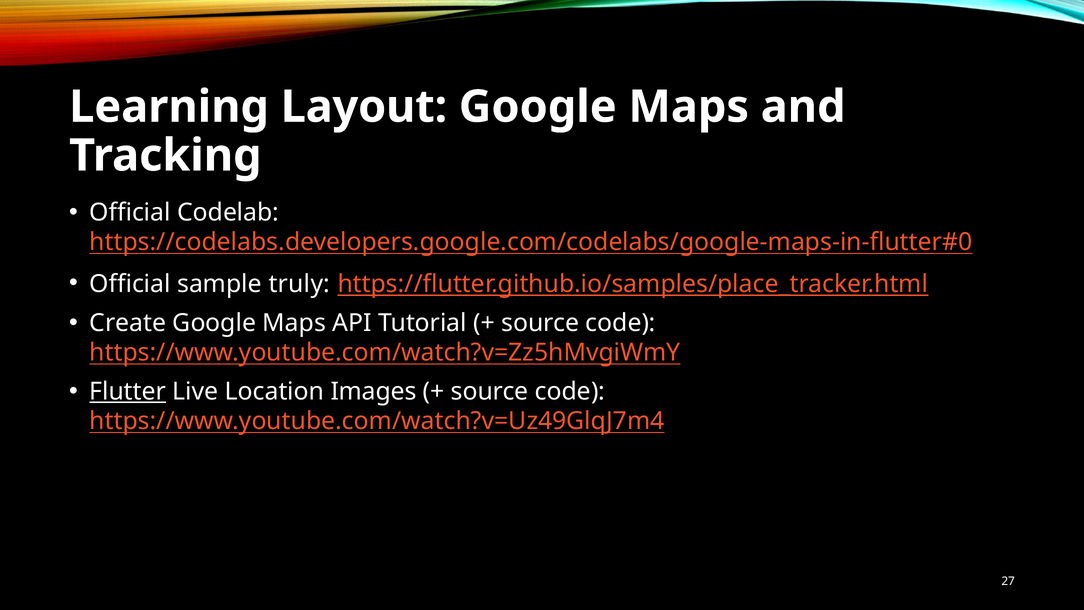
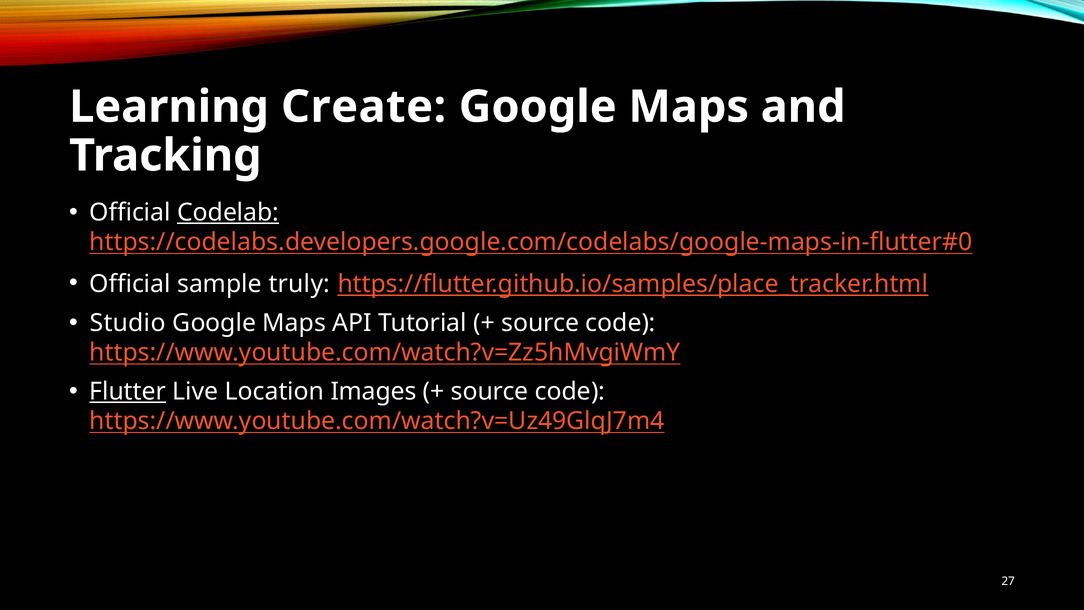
Layout: Layout -> Create (364, 107)
Codelab underline: none -> present (228, 212)
Create: Create -> Studio (128, 323)
